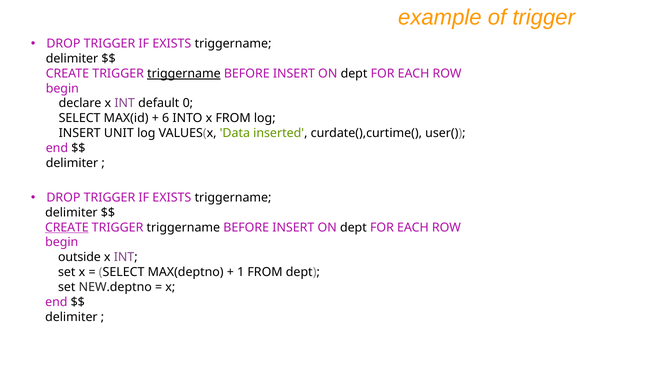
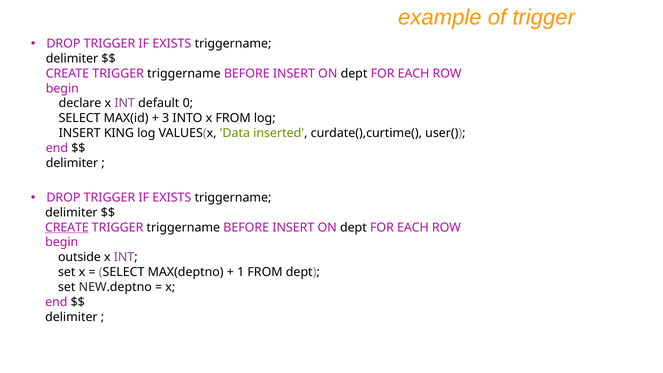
triggername underline: present -> none (184, 74)
6: 6 -> 3 (166, 118)
UNIT: UNIT -> KING (119, 133)
